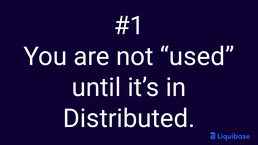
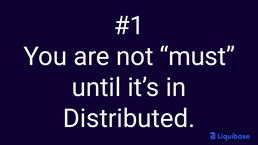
used: used -> must (197, 57)
